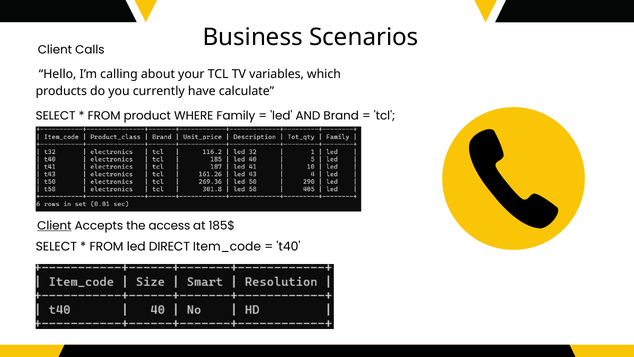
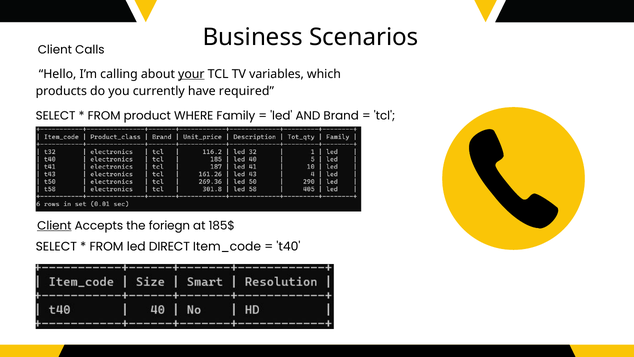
your underline: none -> present (191, 74)
calculate: calculate -> required (246, 91)
access: access -> foriegn (169, 226)
